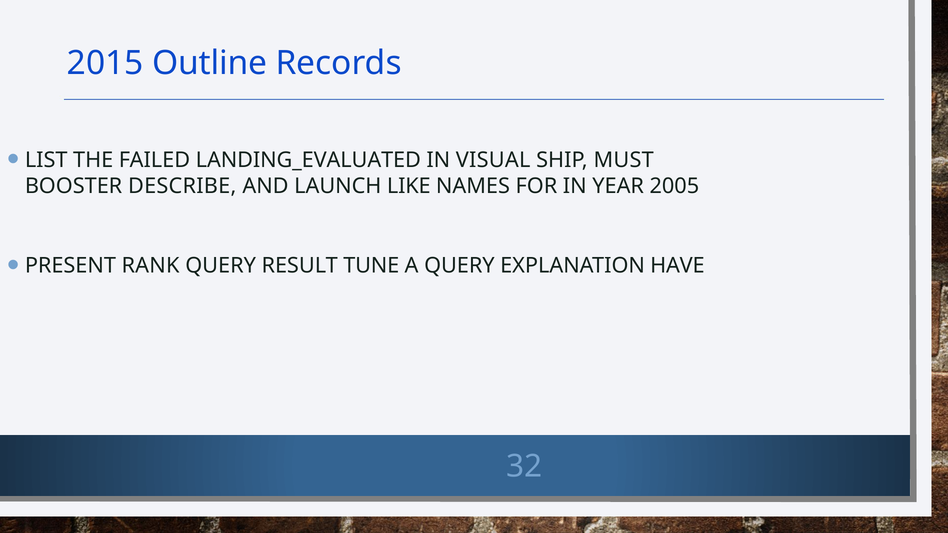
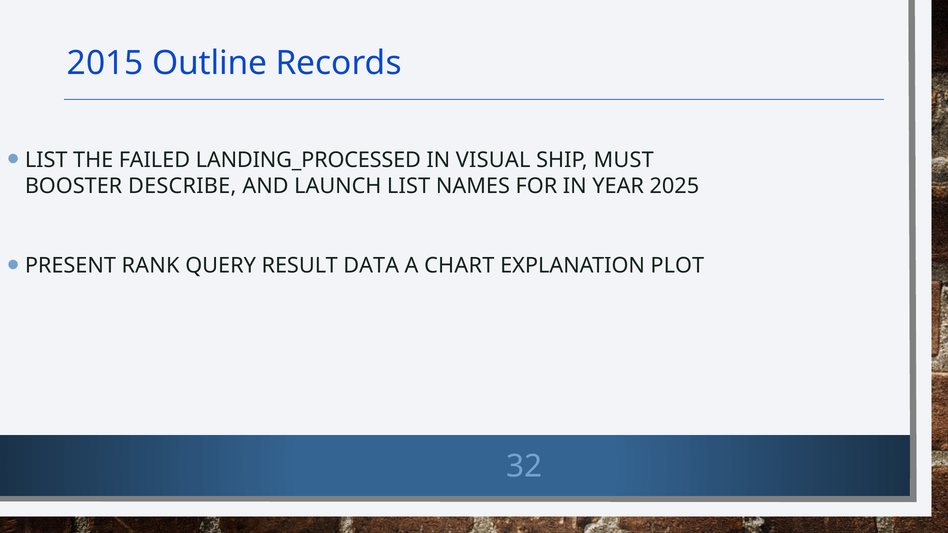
LANDING_EVALUATED: LANDING_EVALUATED -> LANDING_PROCESSED (308, 160)
LAUNCH LIKE: LIKE -> LIST (409, 186)
2005: 2005 -> 2025 (674, 186)
TUNE: TUNE -> DATA (371, 266)
A QUERY: QUERY -> CHART (459, 266)
HAVE: HAVE -> PLOT (677, 266)
